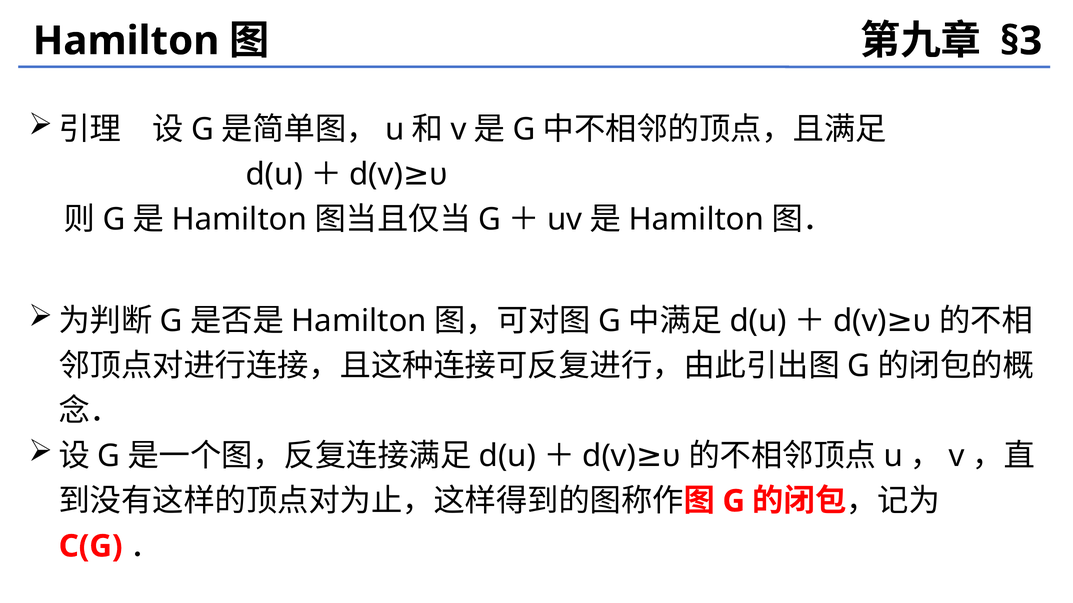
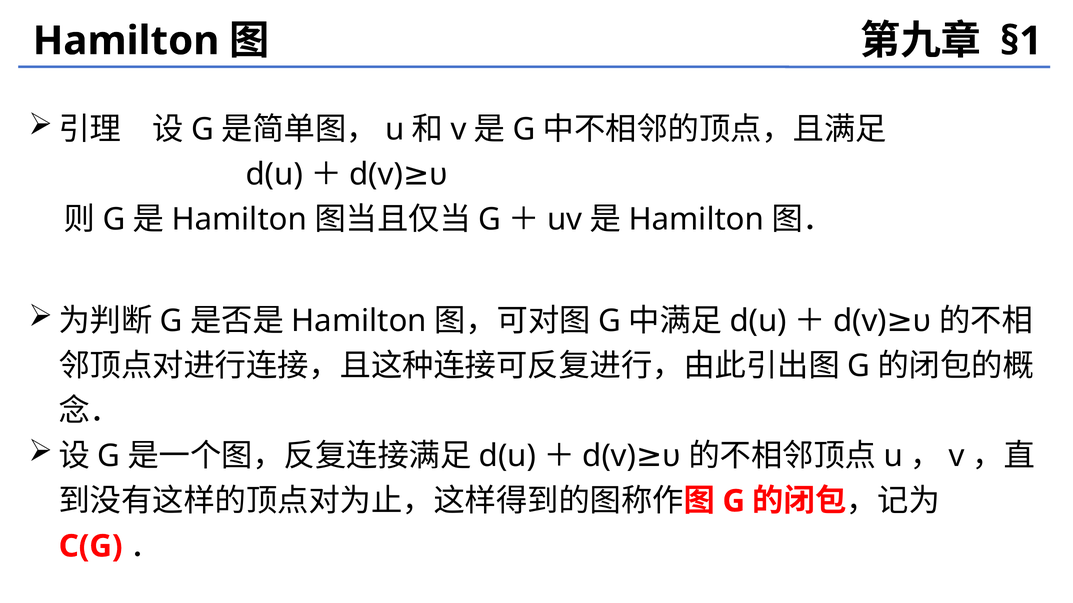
§3: §3 -> §1 (1021, 41)
